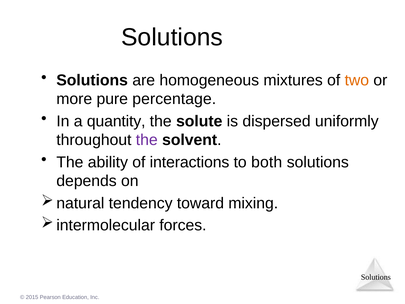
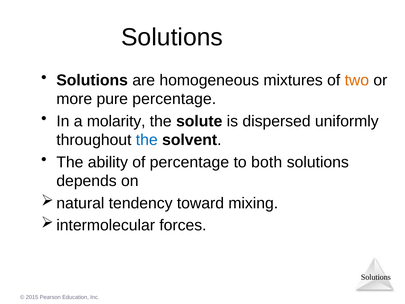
quantity: quantity -> molarity (116, 121)
the colour: purple -> blue (147, 140)
of interactions: interactions -> percentage (189, 162)
